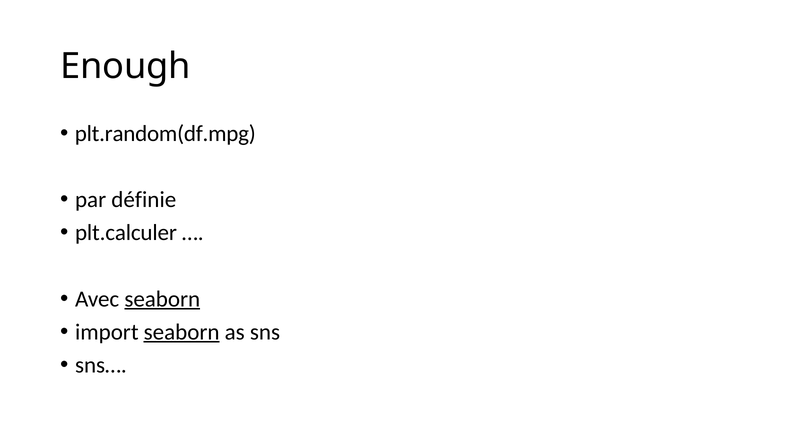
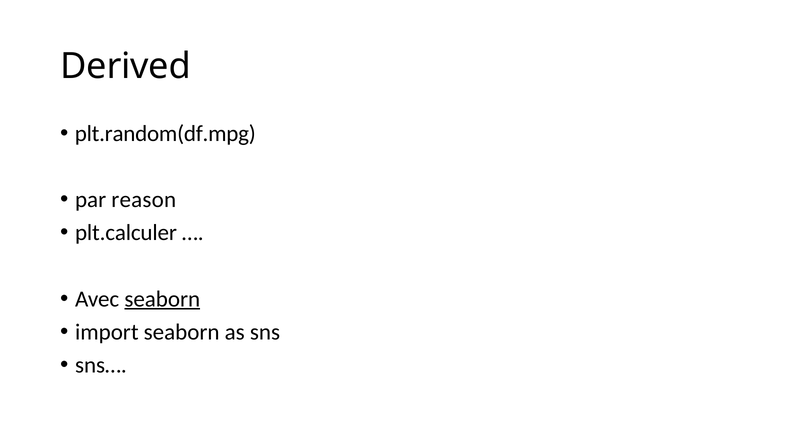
Enough: Enough -> Derived (126, 66)
définie: définie -> reason (144, 200)
seaborn underline: present -> none (182, 332)
